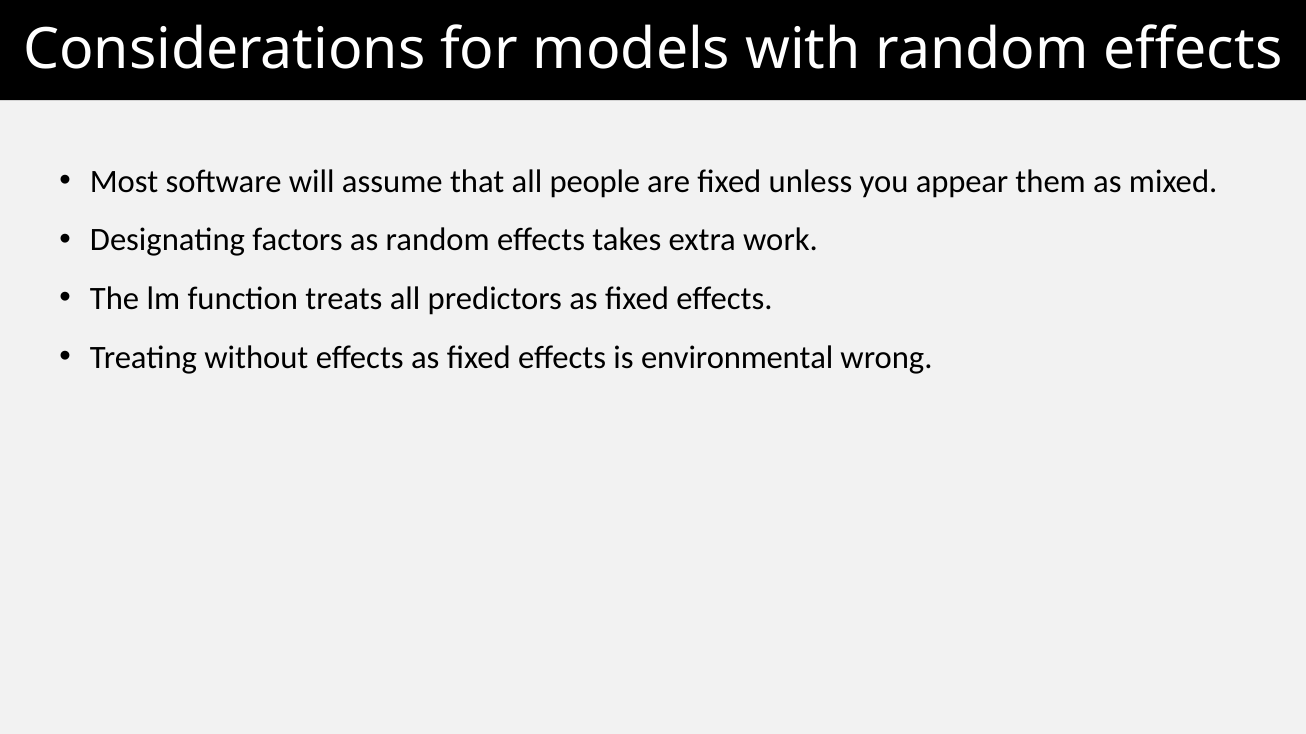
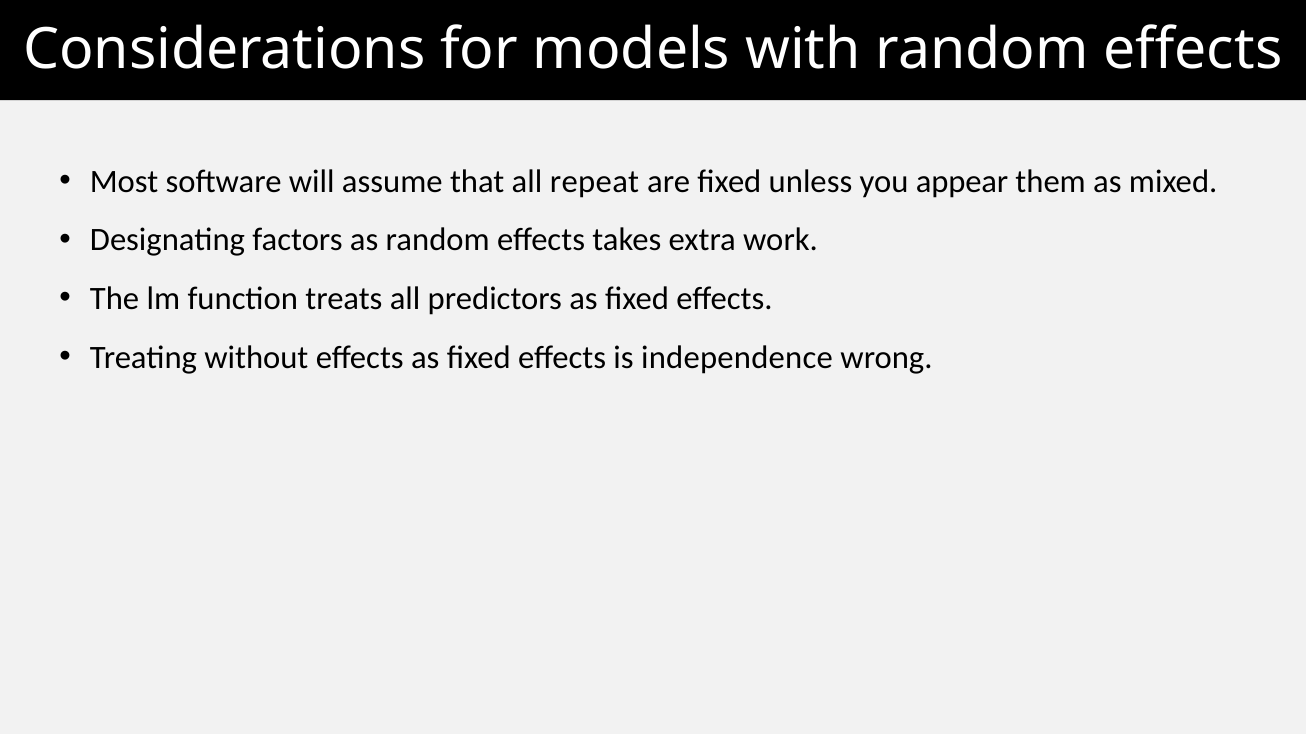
people: people -> repeat (595, 182)
environmental: environmental -> independence (737, 358)
